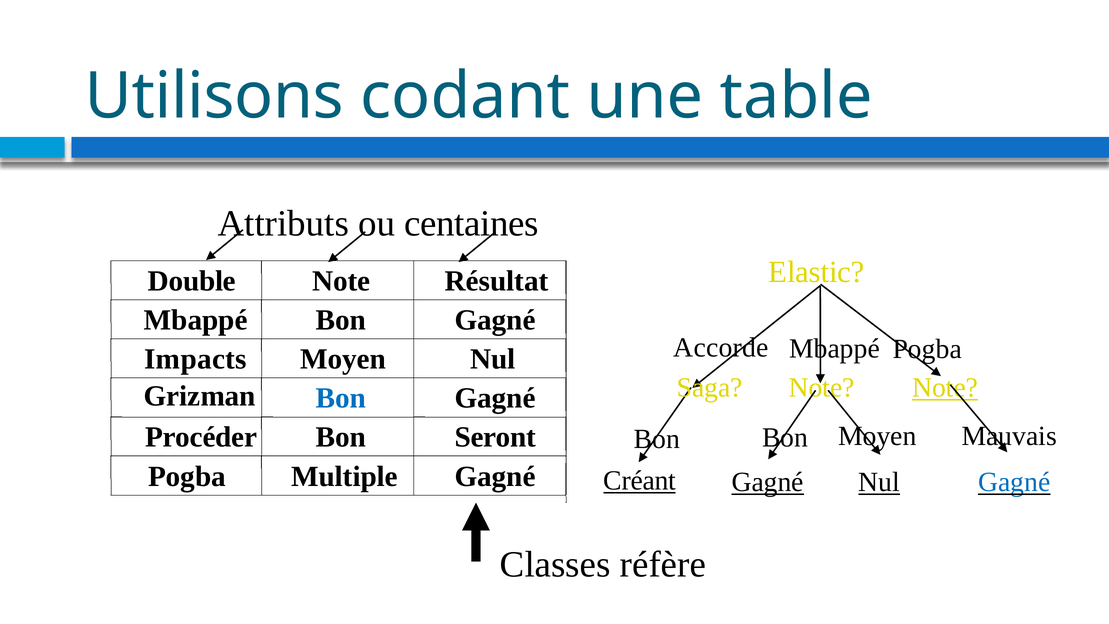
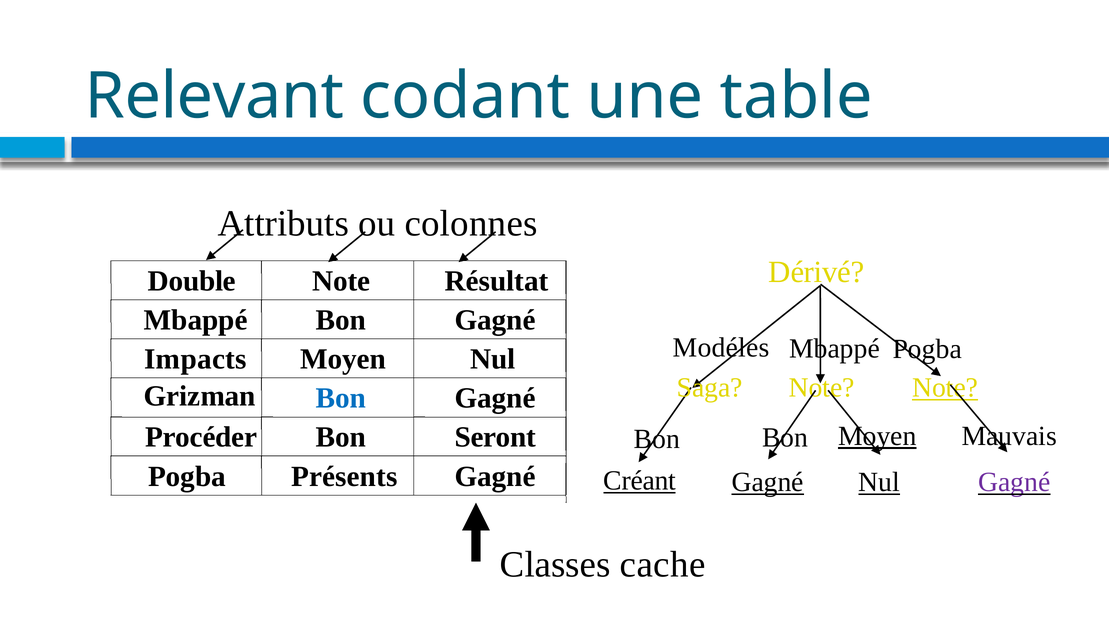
Utilisons: Utilisons -> Relevant (214, 97)
centaines: centaines -> colonnes (471, 224)
Elastic: Elastic -> Dérivé (817, 272)
Accorde: Accorde -> Modéles (721, 347)
Moyen underline: none -> present (877, 436)
Multiple: Multiple -> Présents (344, 476)
Gagné colour: blue -> purple (1014, 482)
réfère: réfère -> cache (663, 564)
